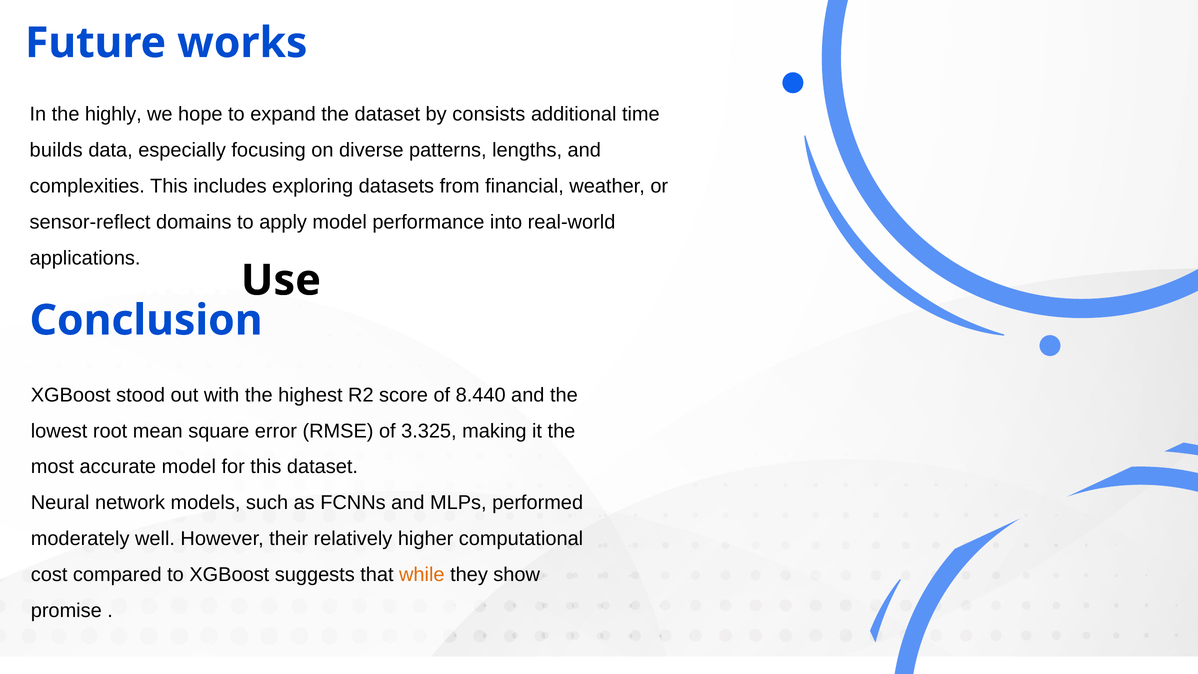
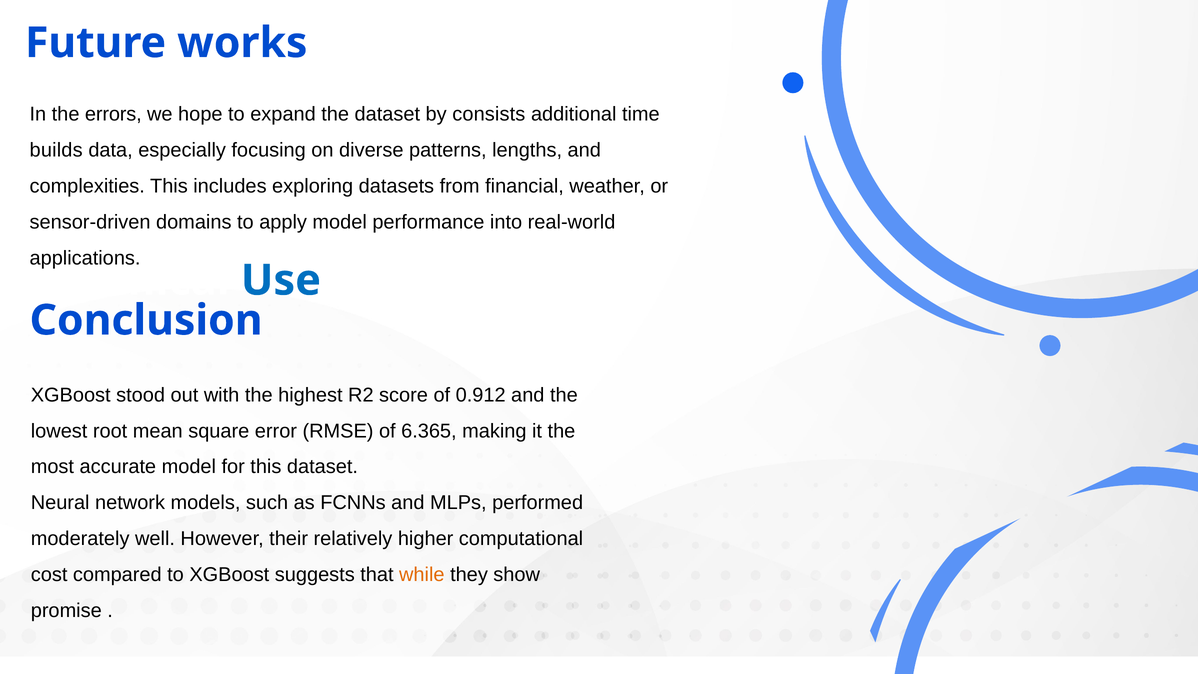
highly: highly -> errors (113, 114)
sensor-reflect: sensor-reflect -> sensor-driven (90, 222)
Use colour: black -> blue (281, 280)
8.440: 8.440 -> 0.912 (481, 395)
3.325: 3.325 -> 6.365 (429, 431)
